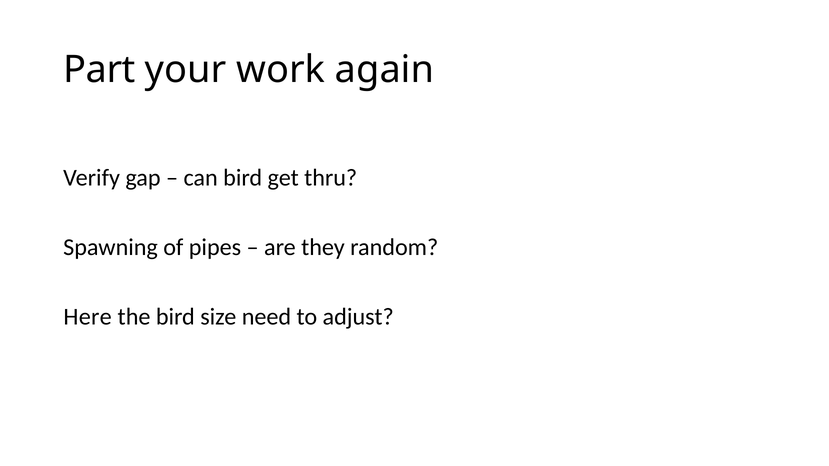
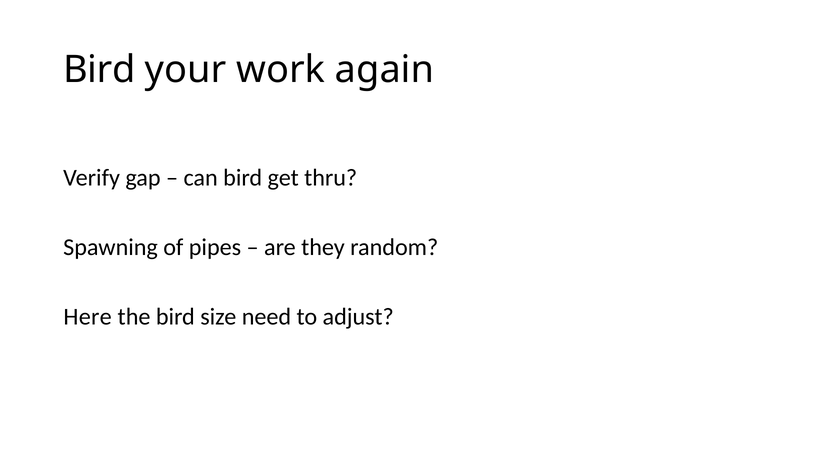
Part: Part -> Bird (99, 70)
